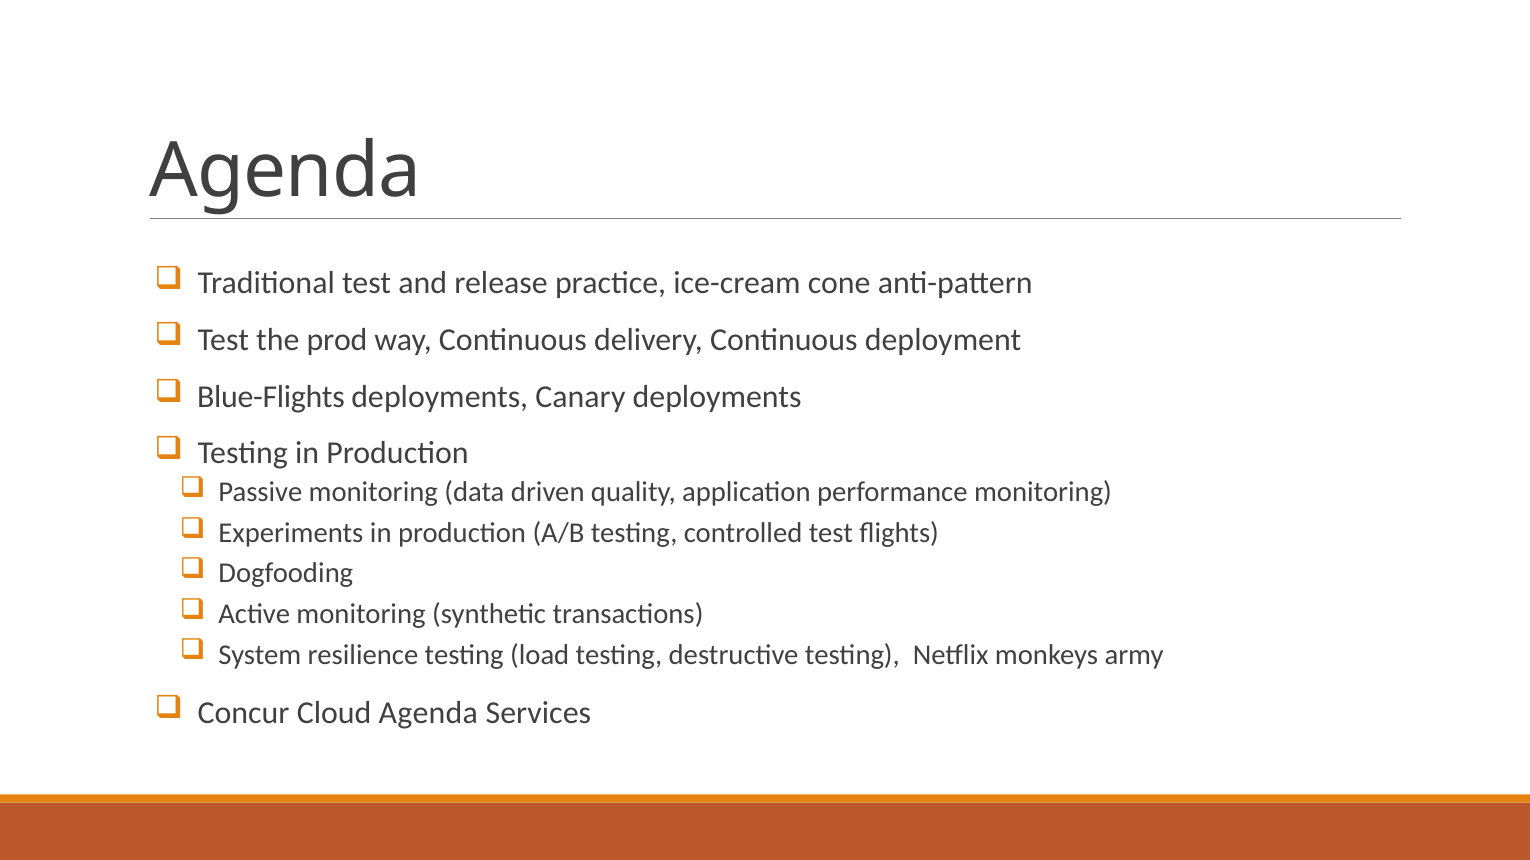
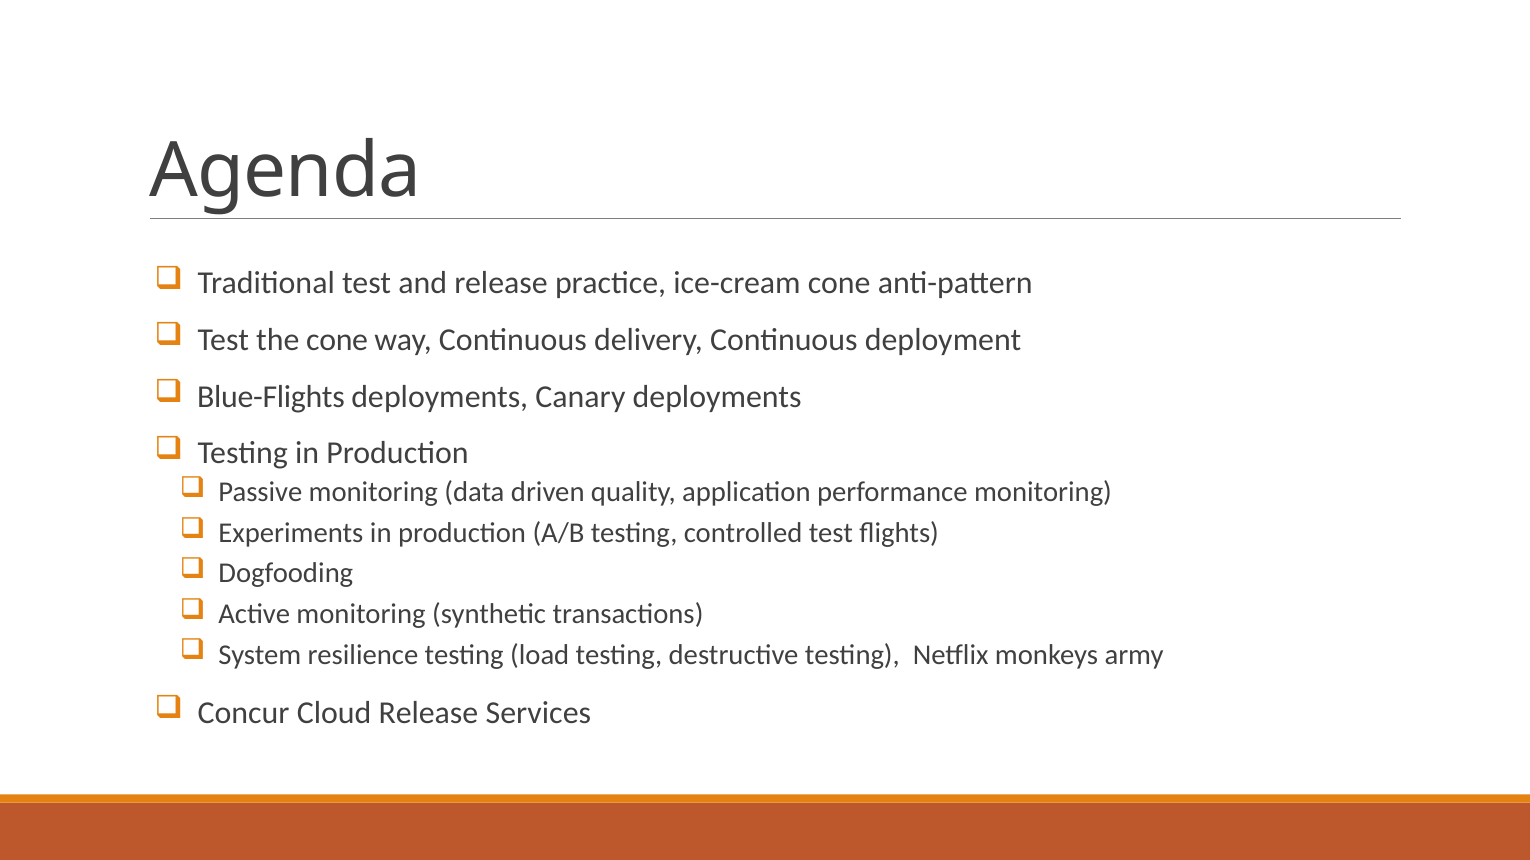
the prod: prod -> cone (337, 340)
Cloud Agenda: Agenda -> Release (428, 713)
